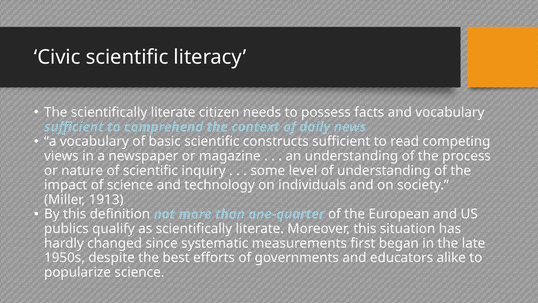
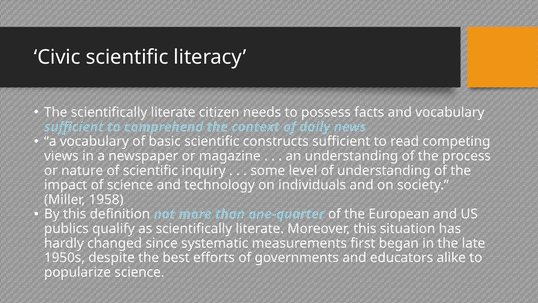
1913: 1913 -> 1958 (106, 199)
